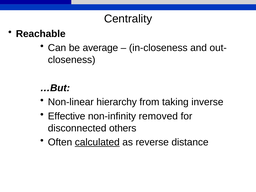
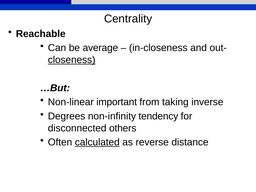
closeness underline: none -> present (72, 60)
hierarchy: hierarchy -> important (117, 102)
Effective: Effective -> Degrees (67, 116)
removed: removed -> tendency (158, 116)
